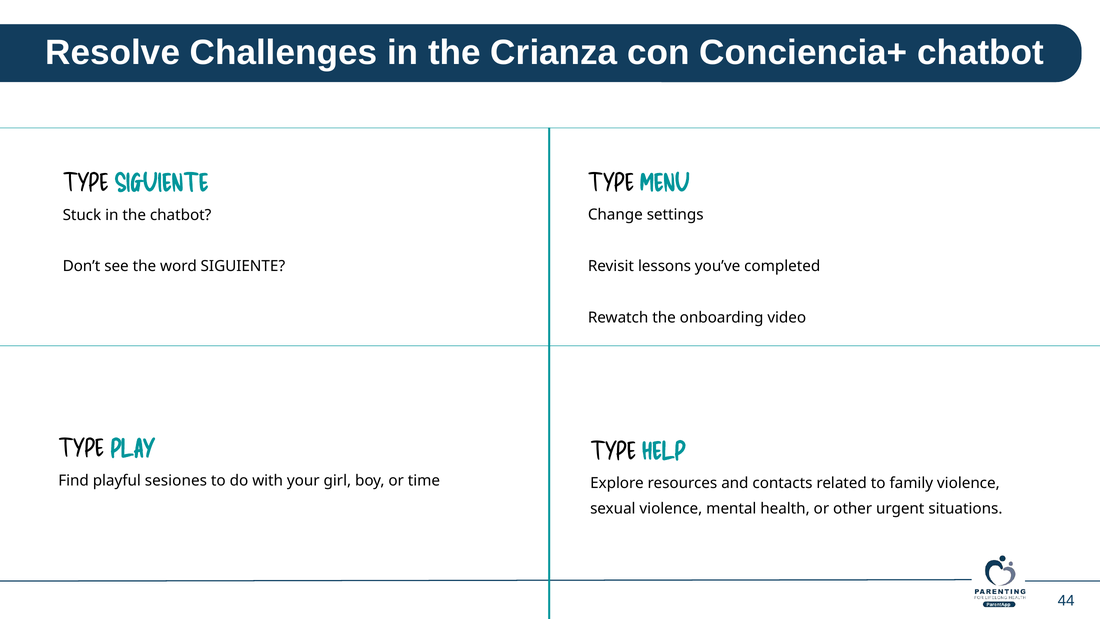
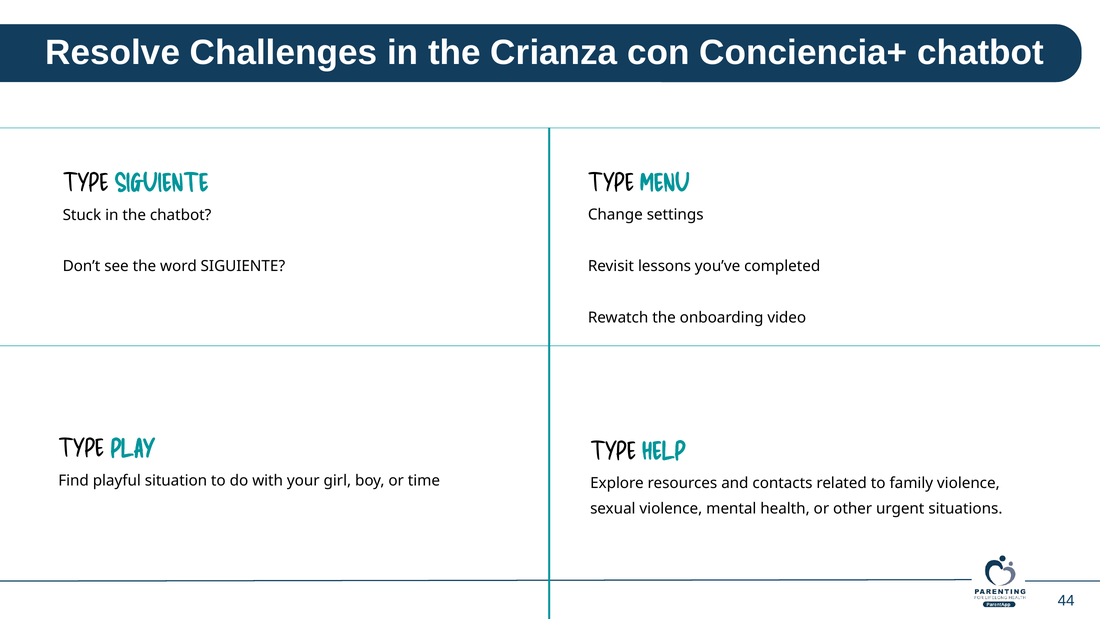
sesiones: sesiones -> situation (176, 480)
